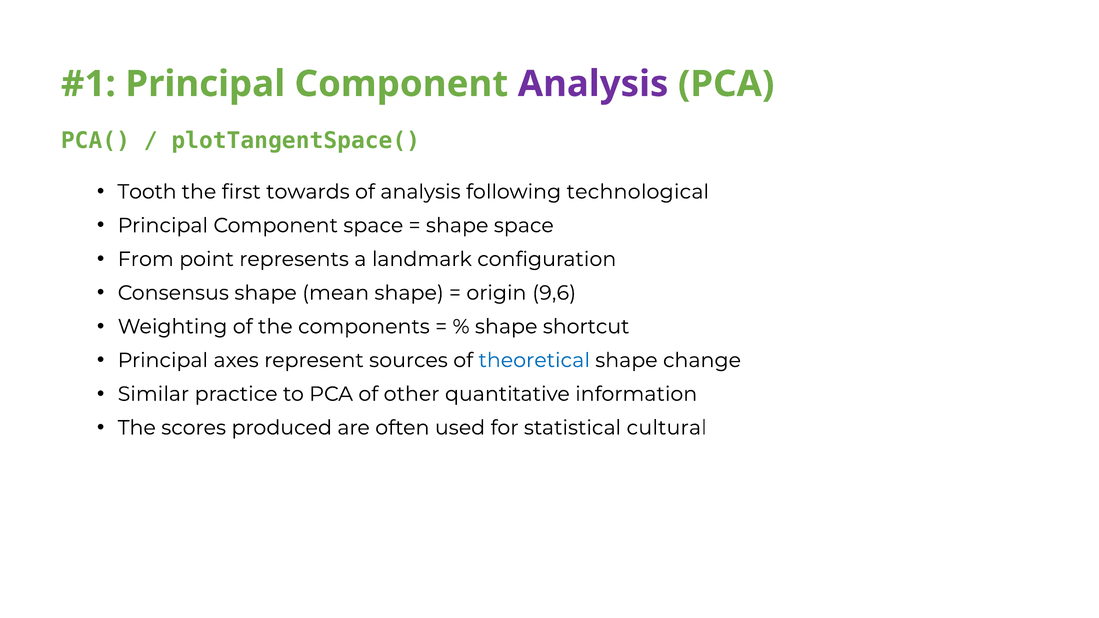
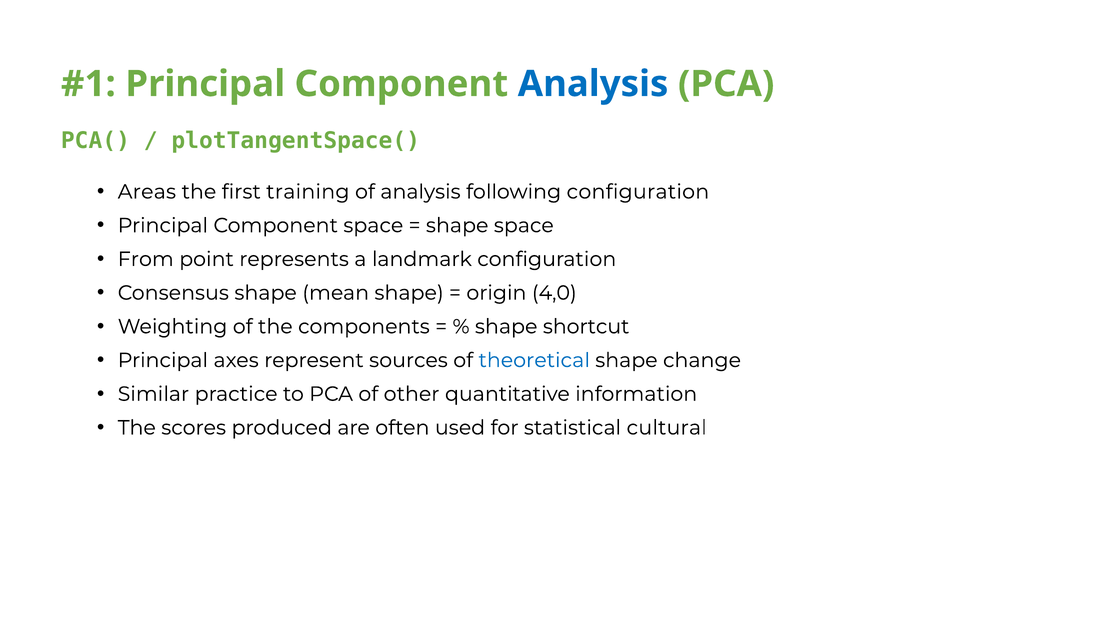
Analysis colour: purple -> blue (593, 84)
Tooth: Tooth -> Areas (147, 192)
towards: towards -> training (308, 192)
following technological: technological -> configuration (638, 192)
9,6: 9,6 -> 4,0 (554, 293)
